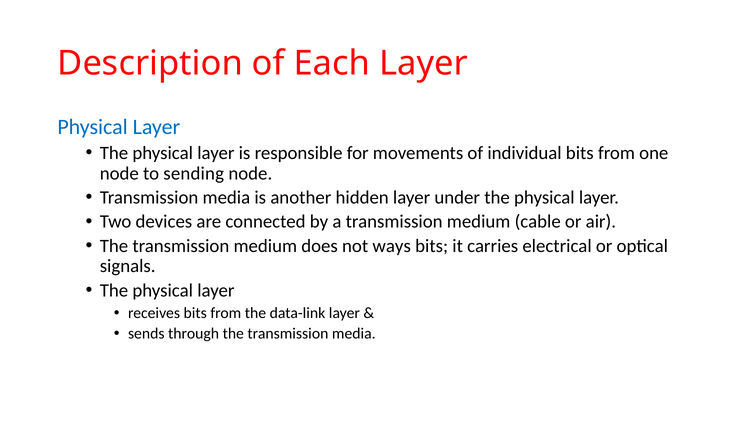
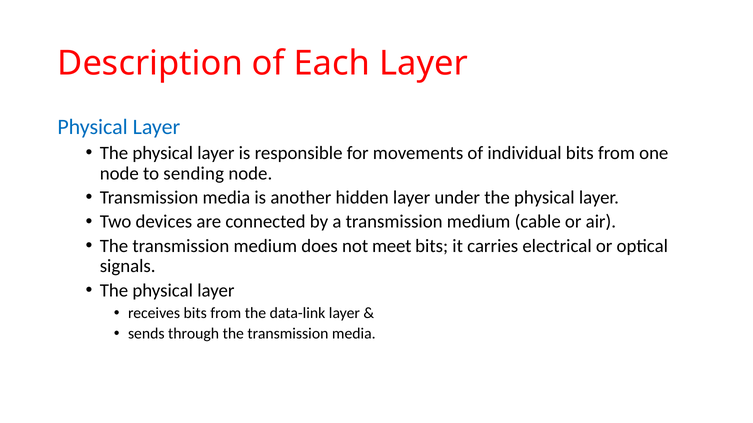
ways: ways -> meet (392, 246)
